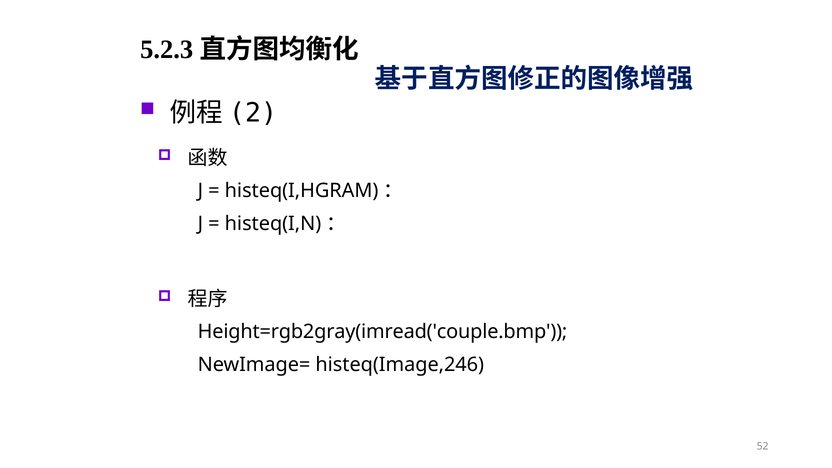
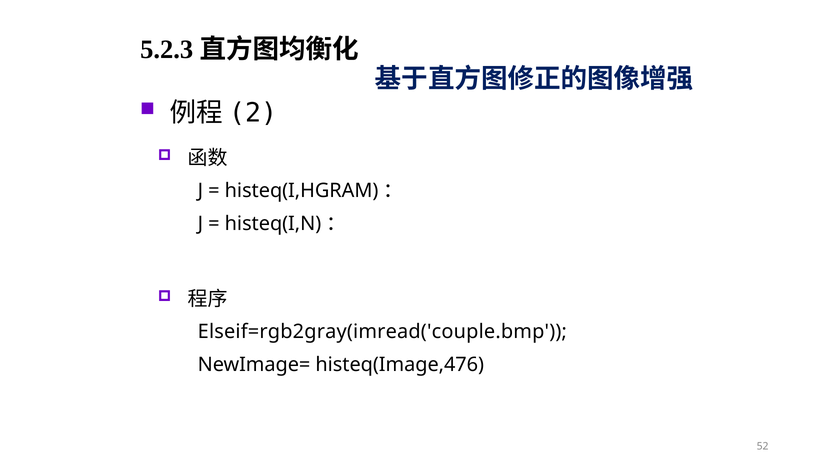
Height=rgb2gray(imread('couple.bmp: Height=rgb2gray(imread('couple.bmp -> Elseif=rgb2gray(imread('couple.bmp (382, 332)
histeq(Image,246: histeq(Image,246 -> histeq(Image,476 (400, 365)
